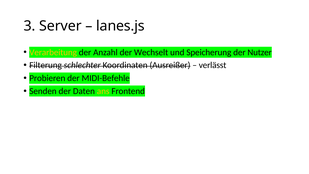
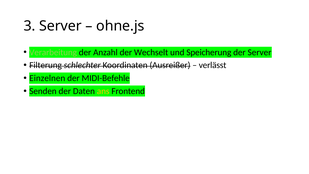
lanes.js: lanes.js -> ohne.js (120, 26)
Verarbeitung colour: yellow -> light green (53, 52)
der Nutzer: Nutzer -> Server (260, 52)
Probieren: Probieren -> Einzelnen (47, 78)
